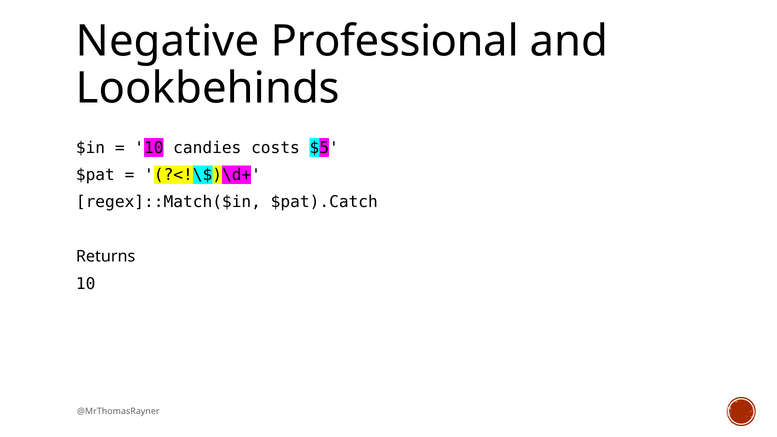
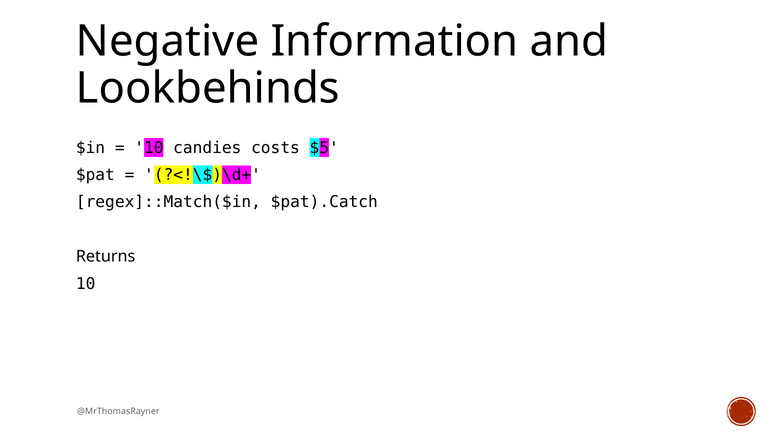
Professional: Professional -> Information (394, 41)
